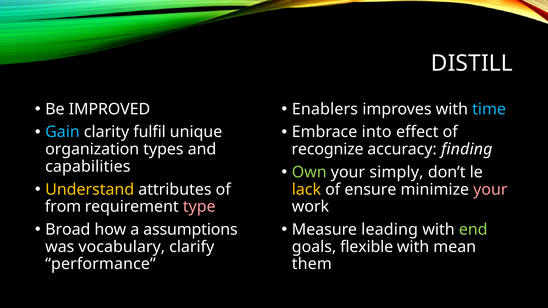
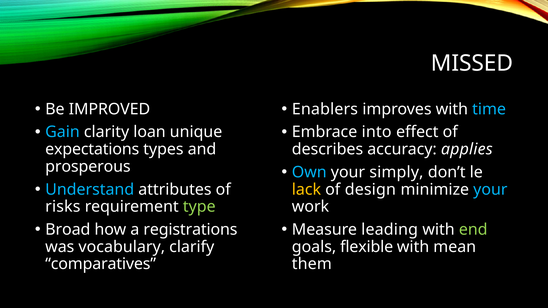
DISTILL: DISTILL -> MISSED (472, 63)
fulfil: fulfil -> loan (150, 132)
organization: organization -> expectations (92, 149)
recognize: recognize -> describes (327, 149)
finding: finding -> applies (467, 149)
capabilities: capabilities -> prosperous (88, 167)
Own colour: light green -> light blue (309, 172)
Understand colour: yellow -> light blue (90, 190)
ensure: ensure -> design (370, 190)
your colour: pink -> light blue (490, 190)
from: from -> risks (63, 207)
type colour: pink -> light green (199, 207)
assumptions: assumptions -> registrations (190, 230)
performance: performance -> comparatives (101, 264)
